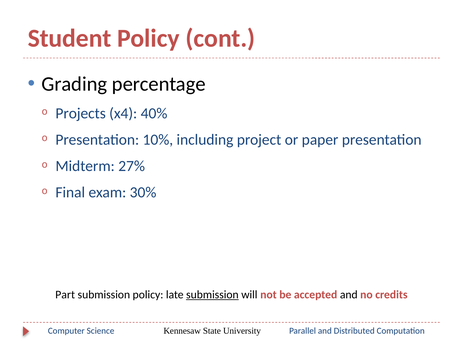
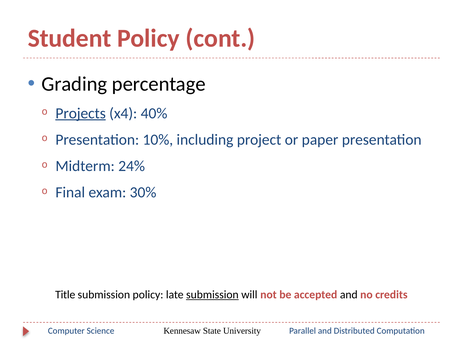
Projects underline: none -> present (81, 113)
27%: 27% -> 24% (132, 166)
Part: Part -> Title (65, 294)
